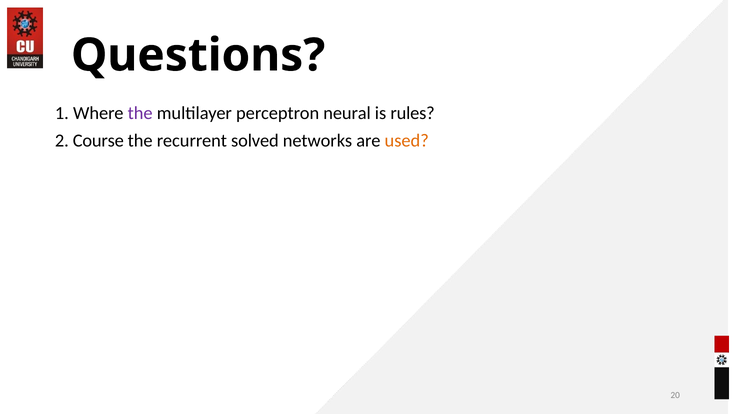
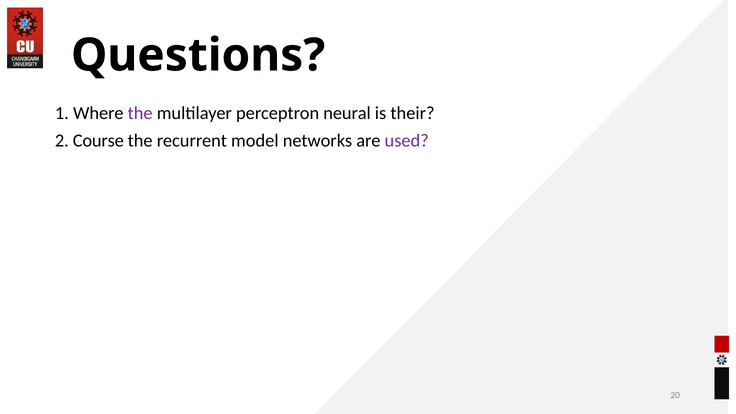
rules: rules -> their (413, 113)
solved: solved -> model (255, 141)
used colour: orange -> purple (407, 141)
